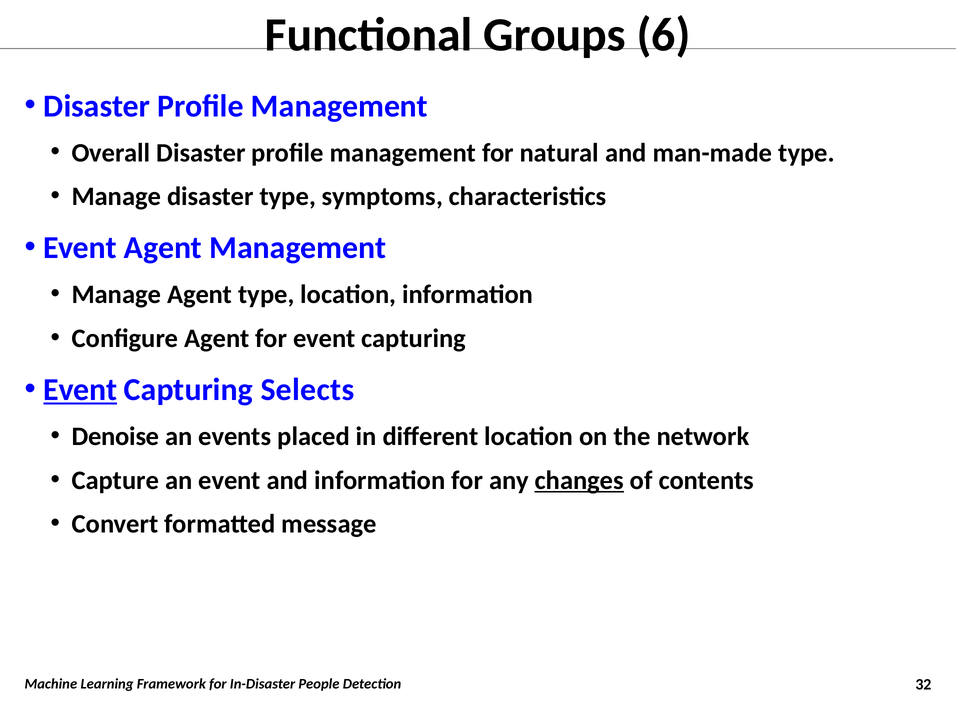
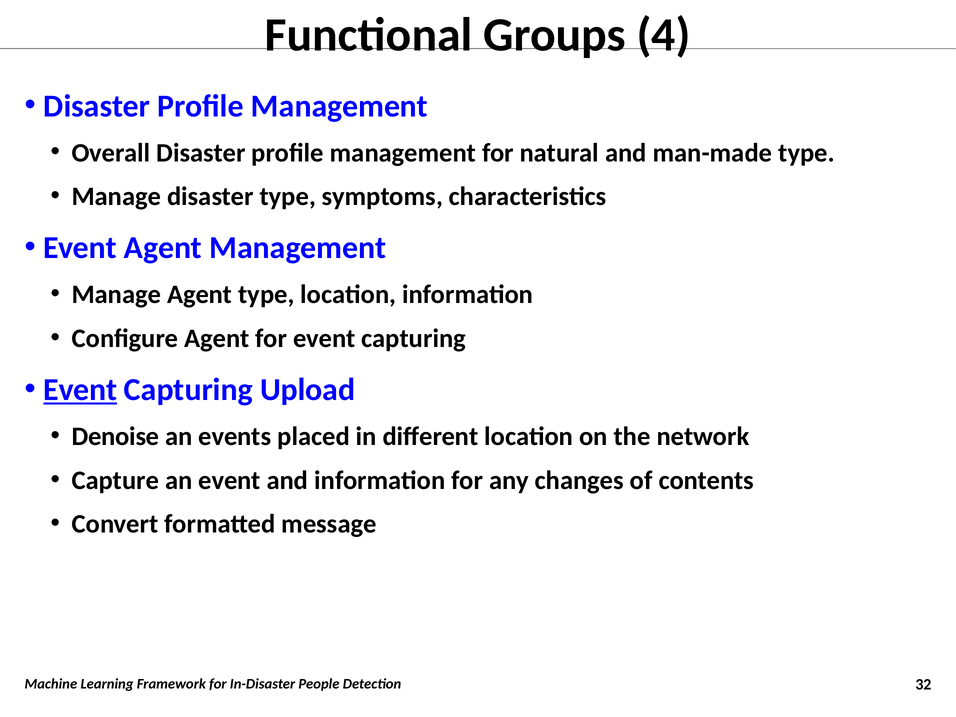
6: 6 -> 4 (664, 35)
Selects: Selects -> Upload (308, 390)
changes underline: present -> none (579, 480)
